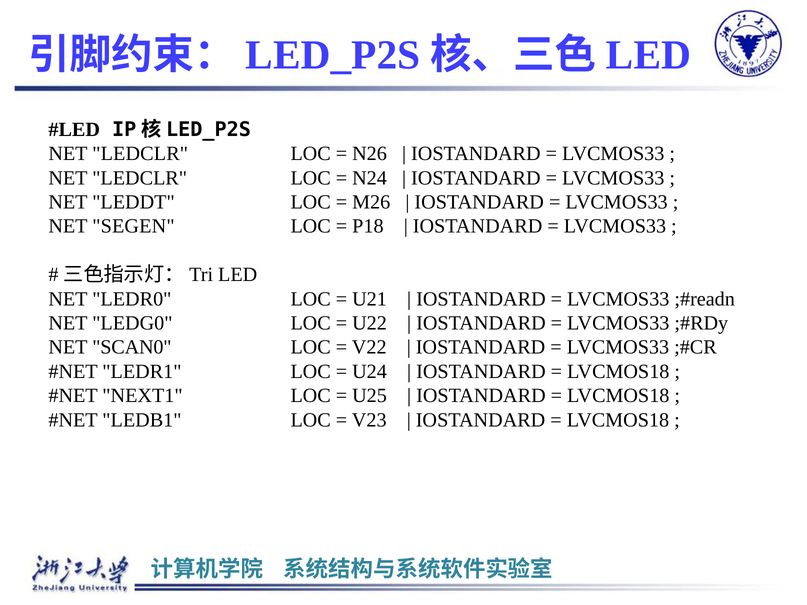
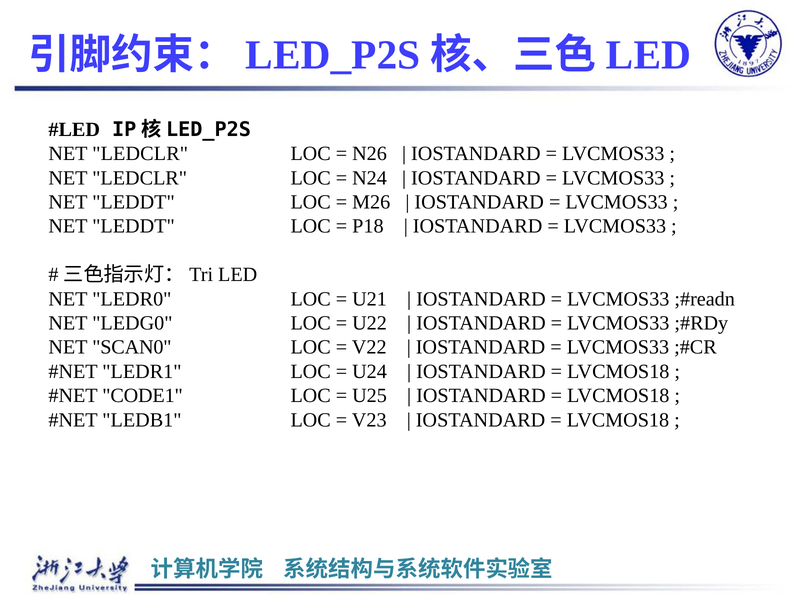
SEGEN: SEGEN -> LEDDT (134, 226)
NEXT1: NEXT1 -> CODE1 (143, 396)
